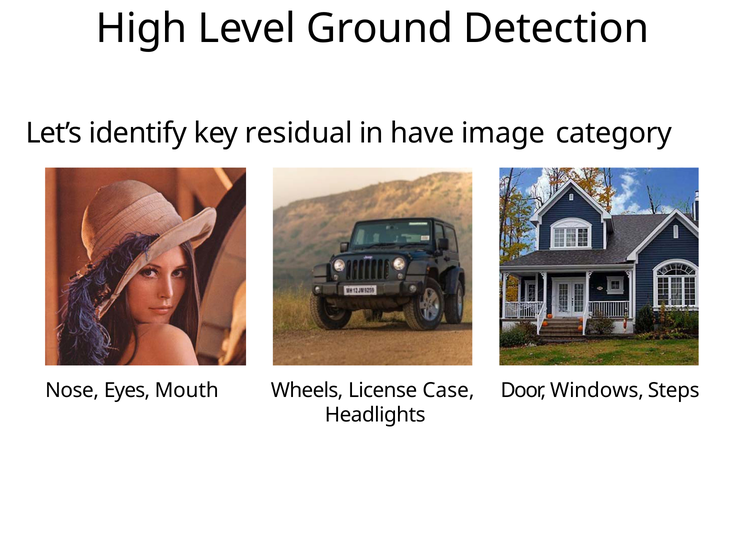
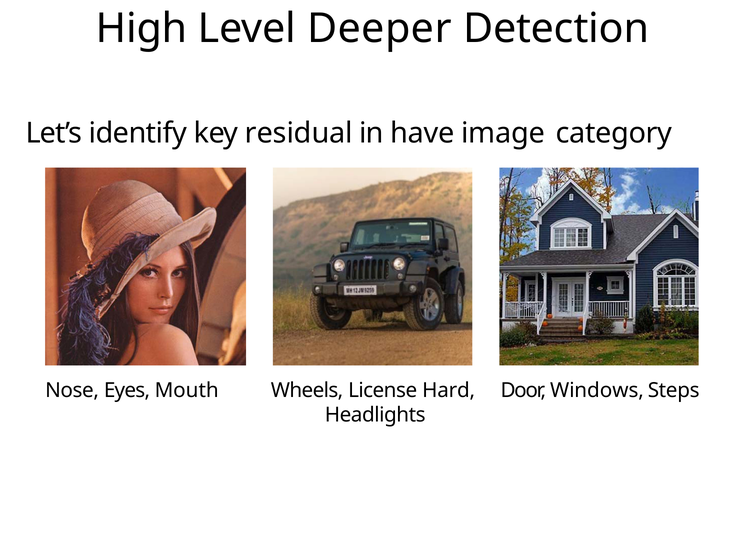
Ground: Ground -> Deeper (379, 29)
Case: Case -> Hard (449, 390)
